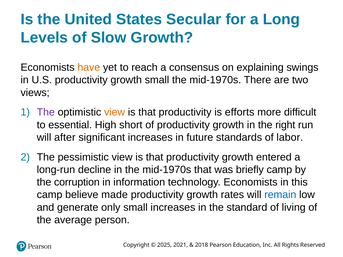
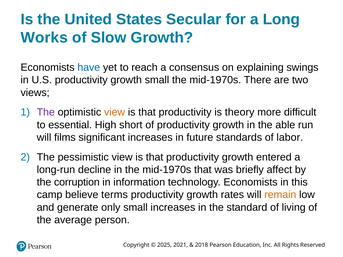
Levels: Levels -> Works (44, 38)
have colour: orange -> blue (89, 68)
efforts: efforts -> theory (240, 112)
right: right -> able (285, 125)
after: after -> films (65, 138)
briefly camp: camp -> affect (279, 170)
made: made -> terms (115, 195)
remain colour: blue -> orange (280, 195)
